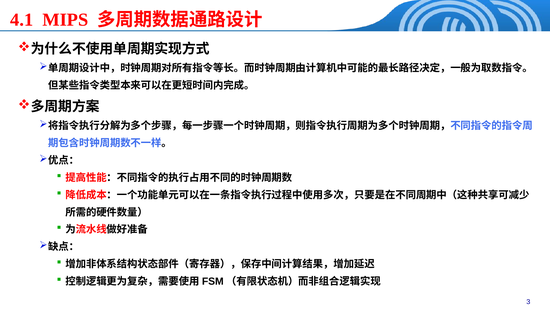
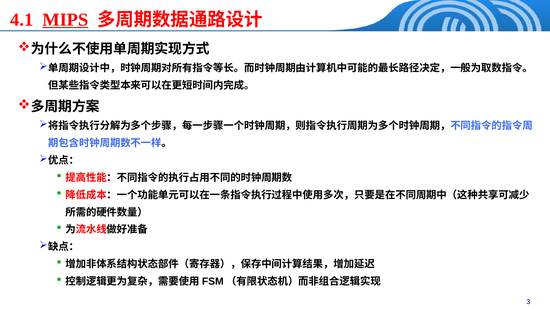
MIPS underline: none -> present (65, 20)
